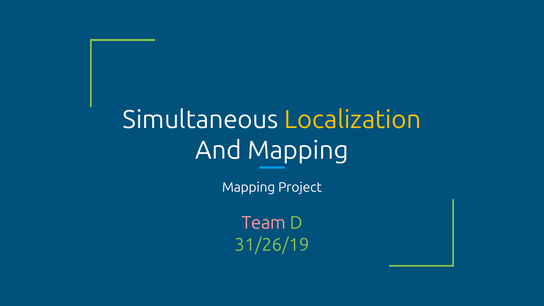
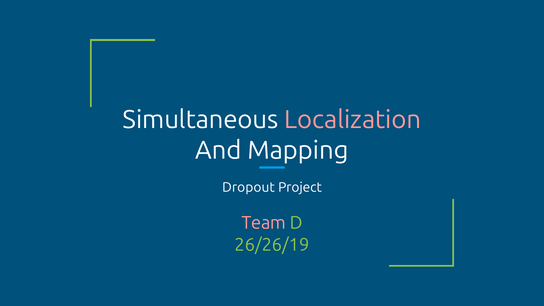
Localization colour: yellow -> pink (353, 120)
Mapping: Mapping -> Dropout (248, 187)
31/26/19: 31/26/19 -> 26/26/19 (272, 245)
